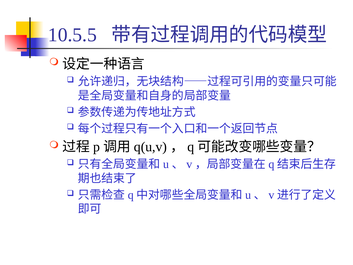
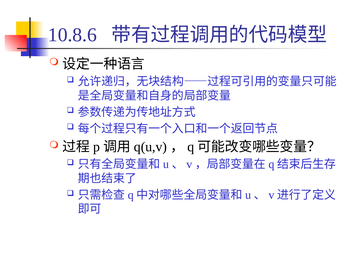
10.5.5: 10.5.5 -> 10.8.6 (72, 35)
